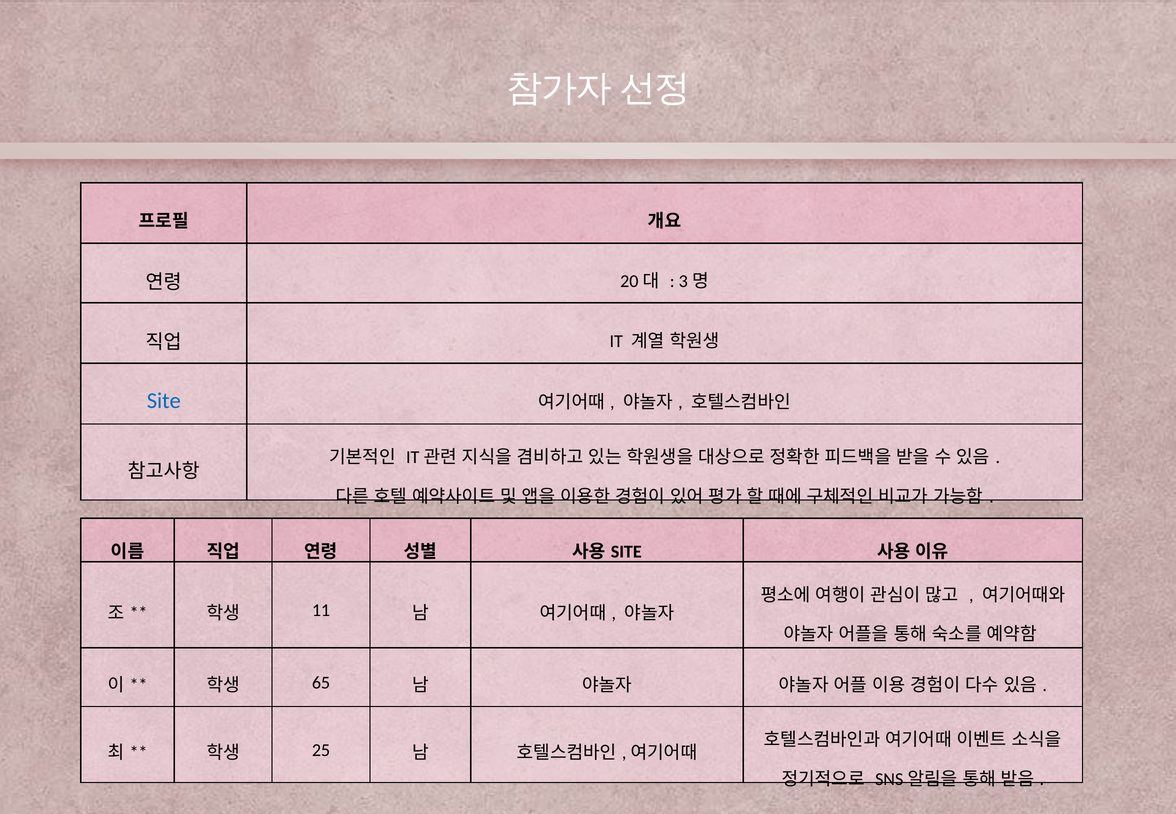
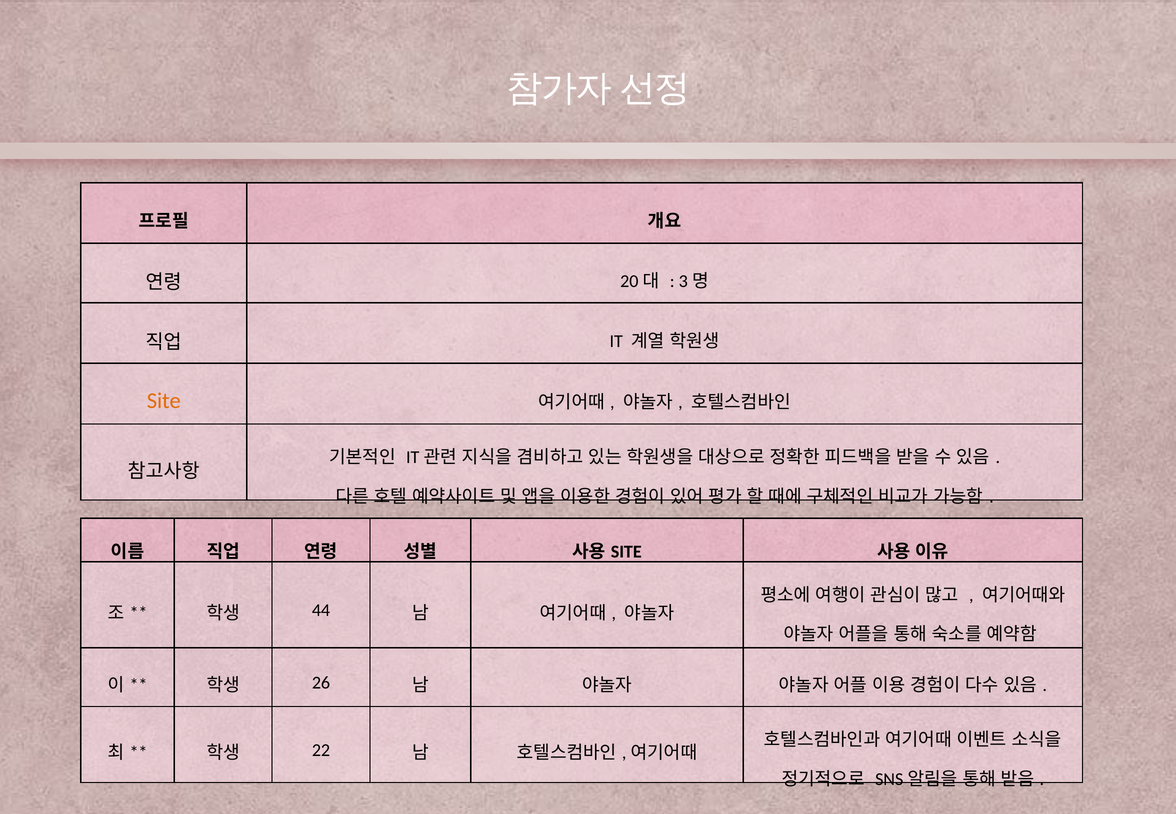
Site colour: blue -> orange (164, 401)
11: 11 -> 44 (321, 610)
65: 65 -> 26 (321, 683)
25: 25 -> 22 (321, 750)
